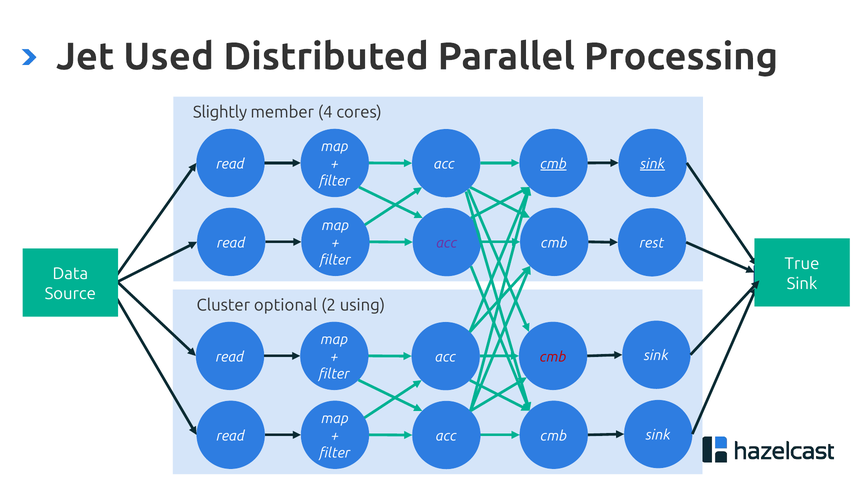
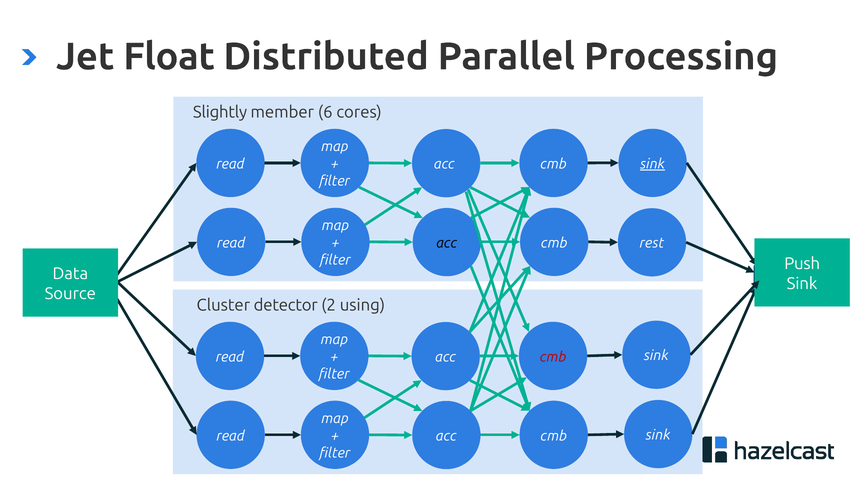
Used: Used -> Float (169, 57)
4: 4 -> 6 (325, 112)
cmb underline: present -> none (553, 164)
acc colour: purple -> black (447, 243)
True: True -> Push (802, 264)
optional: optional -> detector (286, 305)
